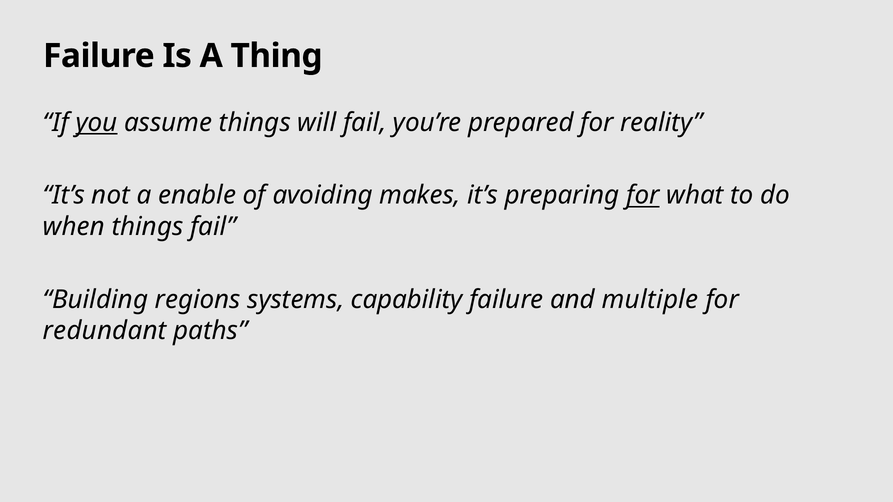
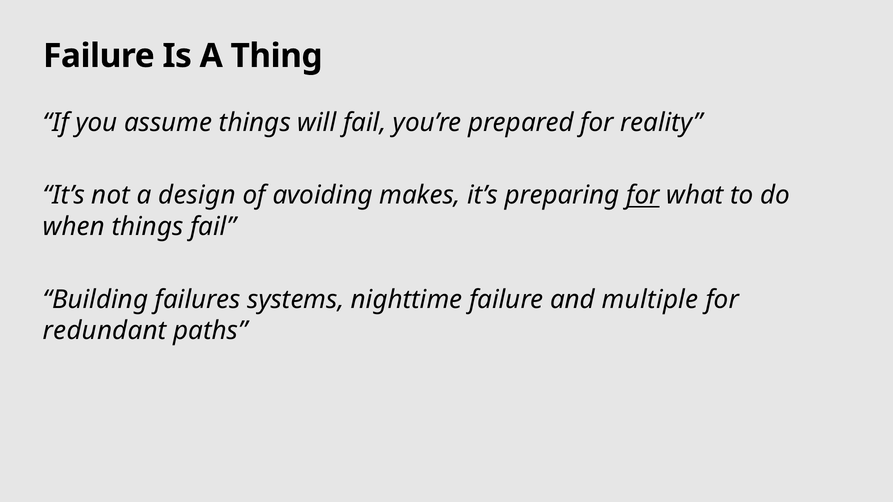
you underline: present -> none (97, 123)
enable: enable -> design (197, 195)
regions: regions -> failures (198, 300)
capability: capability -> nighttime (407, 300)
